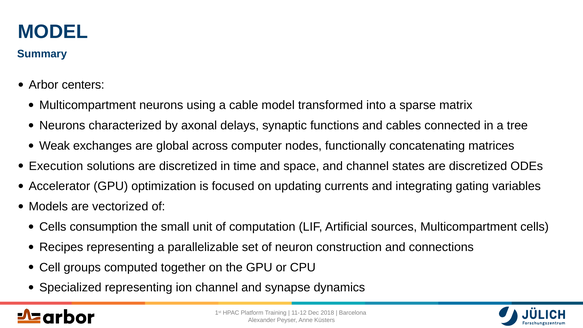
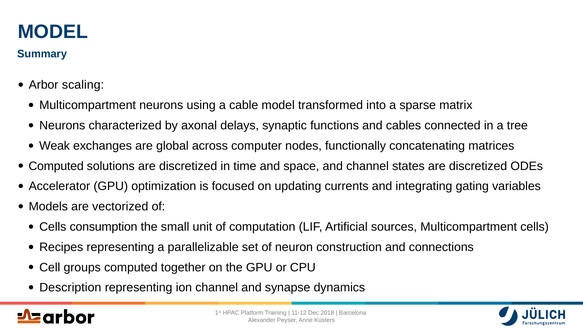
centers: centers -> scaling (83, 85)
Execution: Execution -> Computed (56, 166)
Specialized: Specialized -> Description (70, 288)
